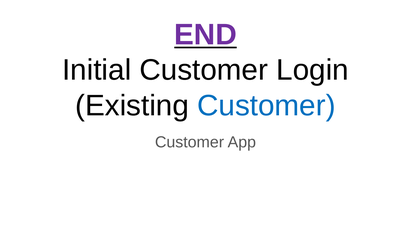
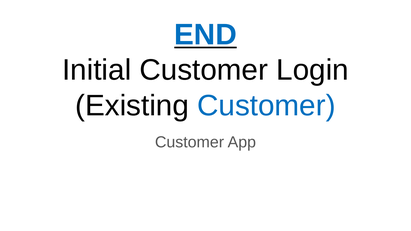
END colour: purple -> blue (205, 35)
